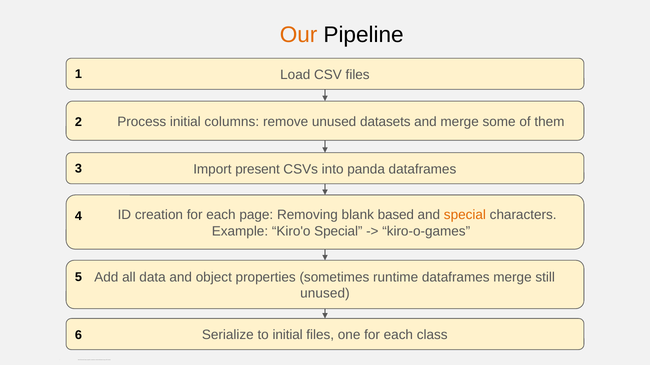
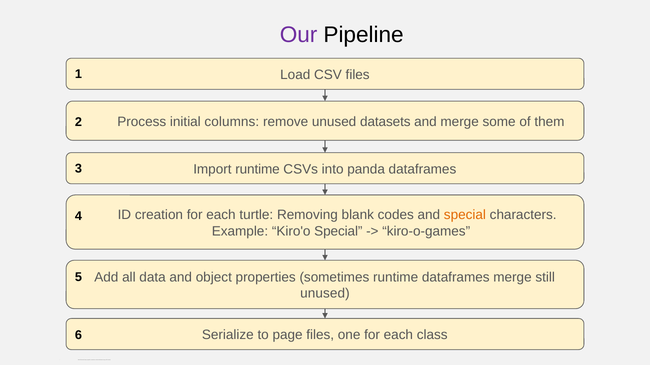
Our colour: orange -> purple (299, 35)
Import present: present -> runtime (258, 169)
page: page -> turtle (256, 215)
based: based -> codes (396, 215)
to initial: initial -> page (288, 336)
